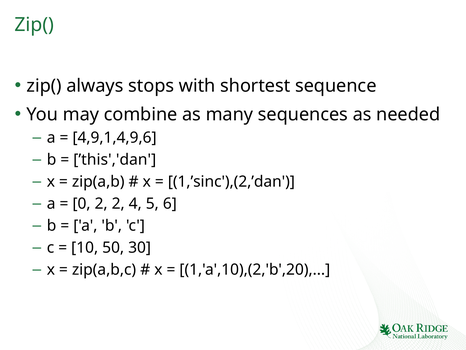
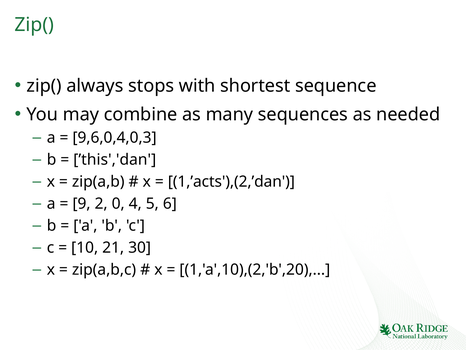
4,9,1,4,9,6: 4,9,1,4,9,6 -> 9,6,0,4,0,3 (115, 138)
1,’sinc'),(2,’dan: 1,’sinc'),(2,’dan -> 1,’acts'),(2,’dan (231, 181)
0: 0 -> 9 (81, 203)
2 2: 2 -> 0 (118, 203)
50: 50 -> 21 (113, 247)
